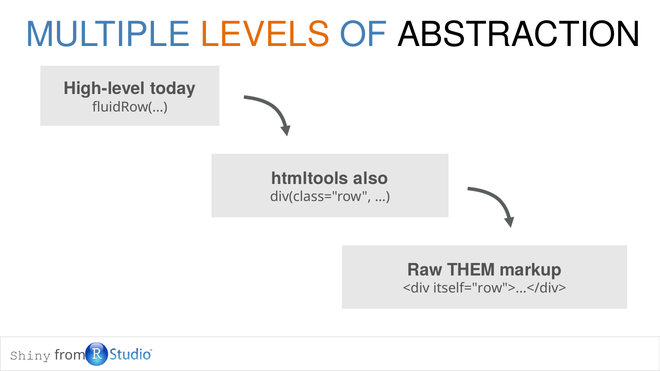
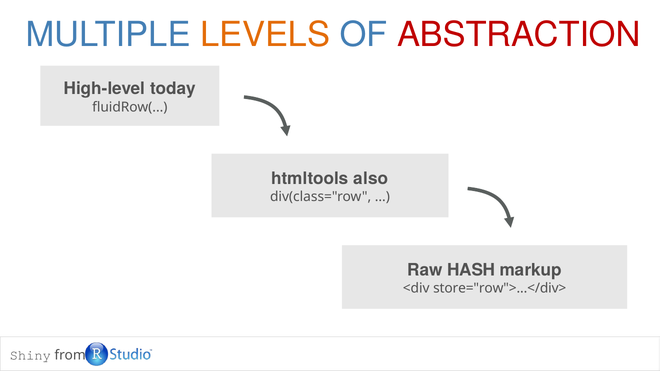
ABSTRACTION colour: black -> red (519, 35)
THEM: THEM -> HASH (471, 270)
itself="row">...</div>: itself="row">...</div> -> store="row">...</div> (500, 288)
